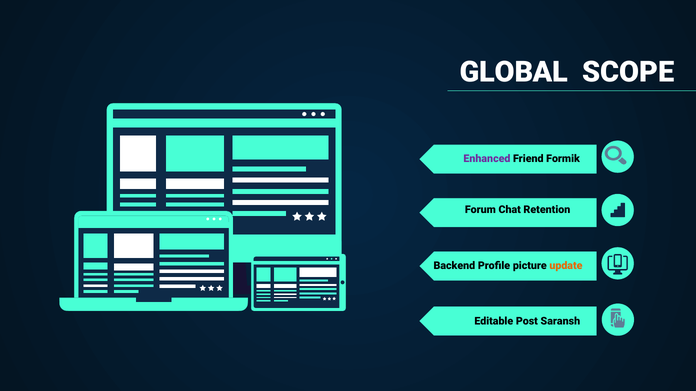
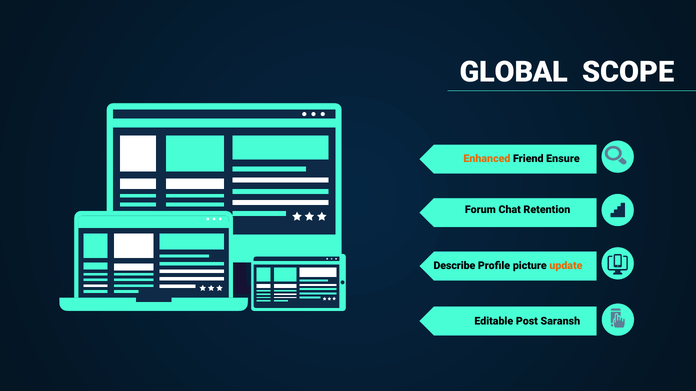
Enhanced colour: purple -> orange (487, 159)
Formik: Formik -> Ensure (563, 159)
Backend: Backend -> Describe (454, 266)
